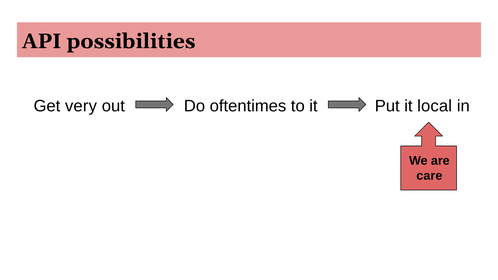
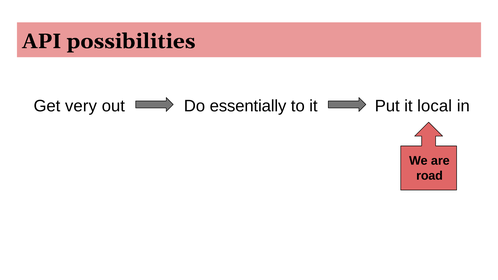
oftentimes: oftentimes -> essentially (248, 106)
care: care -> road (430, 176)
